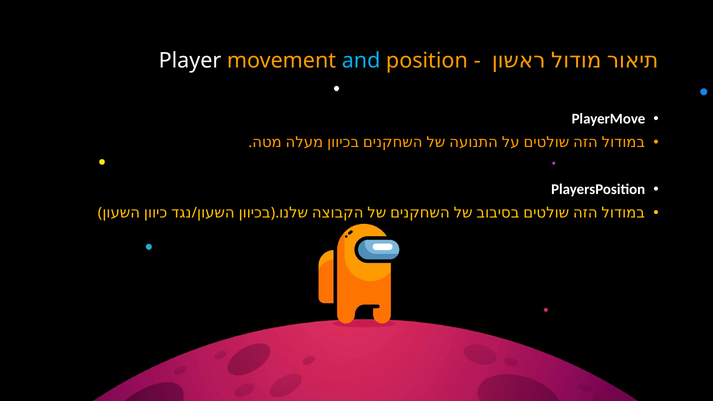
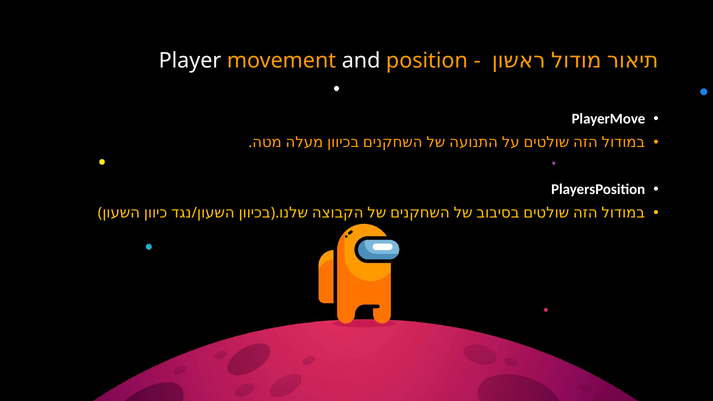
and colour: light blue -> white (361, 60)
